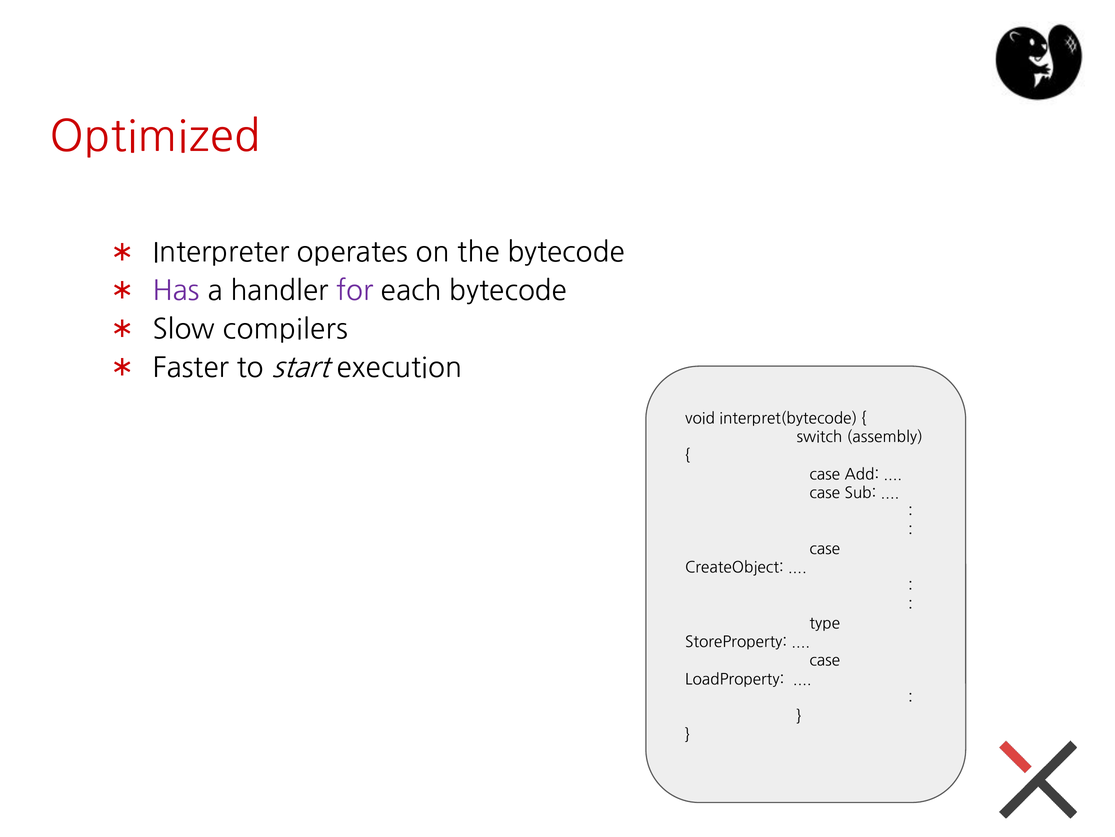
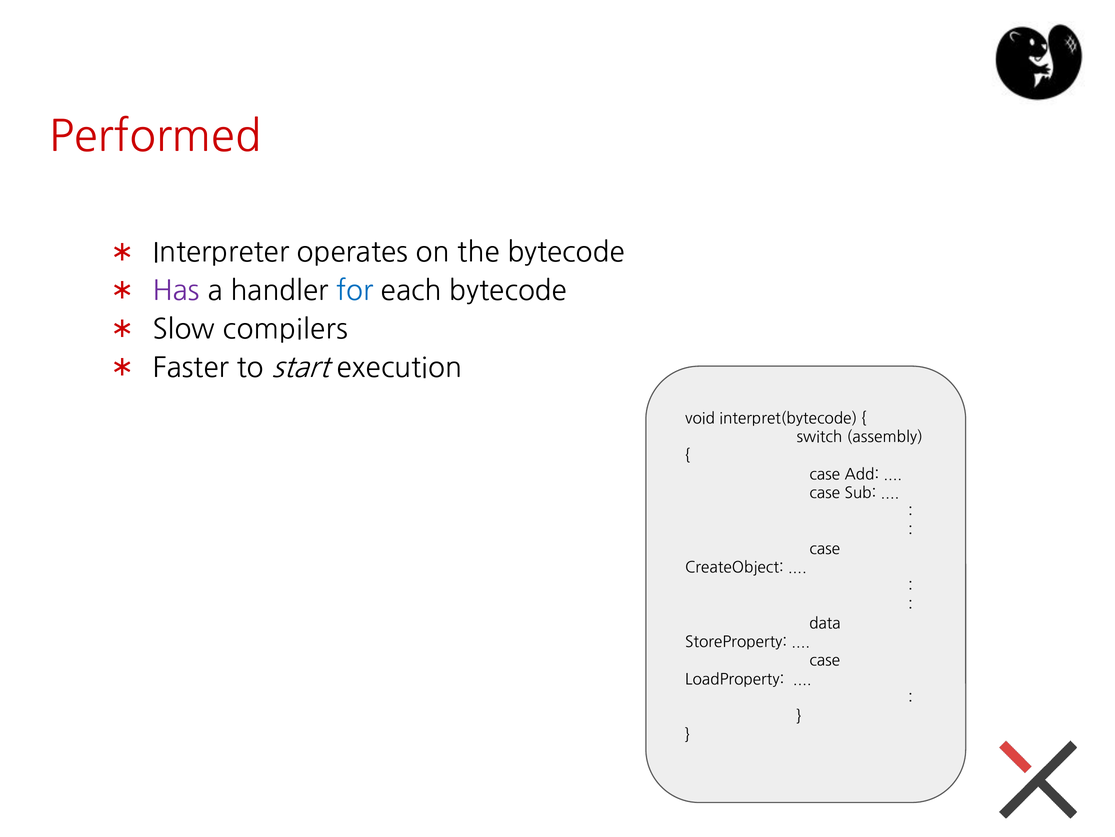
Optimized: Optimized -> Performed (155, 137)
for colour: purple -> blue (355, 291)
type: type -> data (825, 623)
